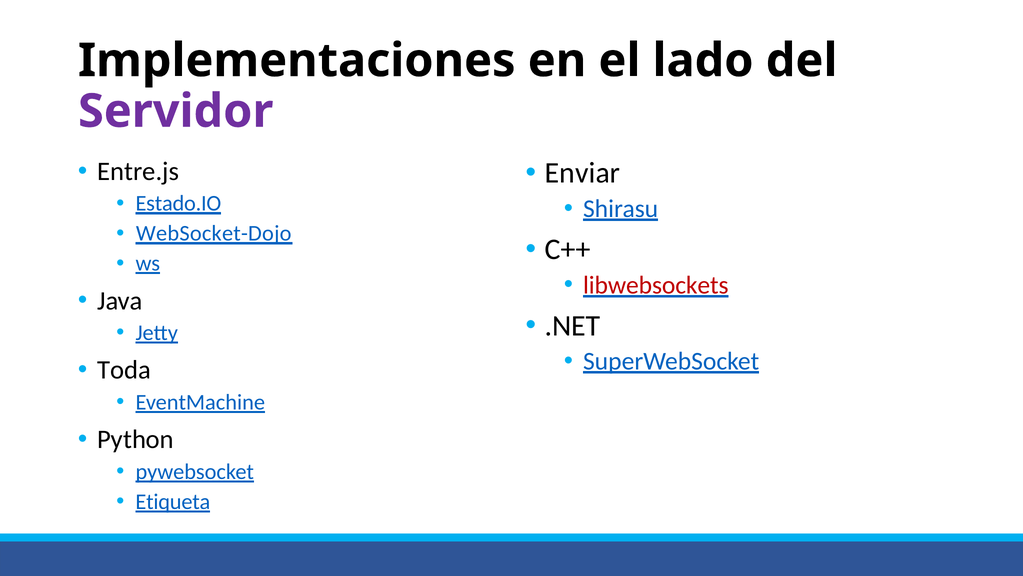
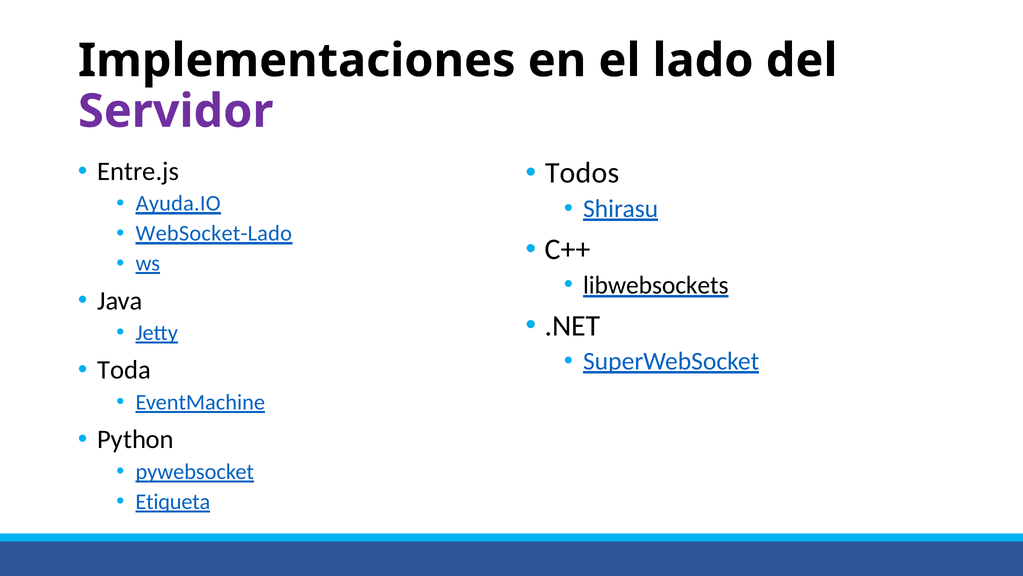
Enviar: Enviar -> Todos (582, 173)
Estado.IO: Estado.IO -> Ayuda.IO (178, 203)
WebSocket-Dojo: WebSocket-Dojo -> WebSocket-Lado (214, 233)
libwebsockets colour: red -> black (656, 285)
